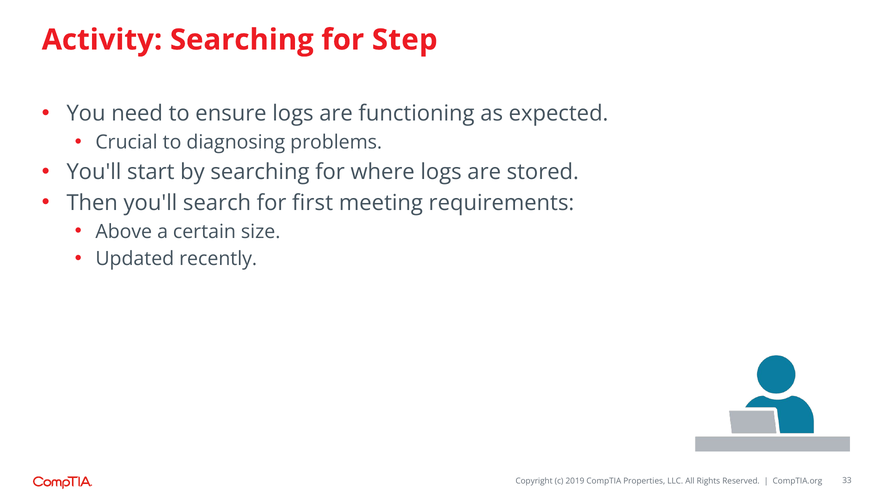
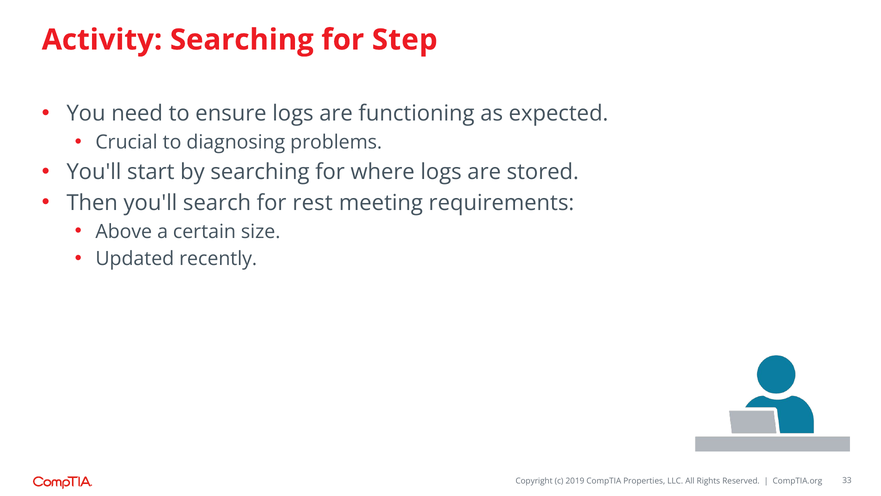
first: first -> rest (313, 203)
